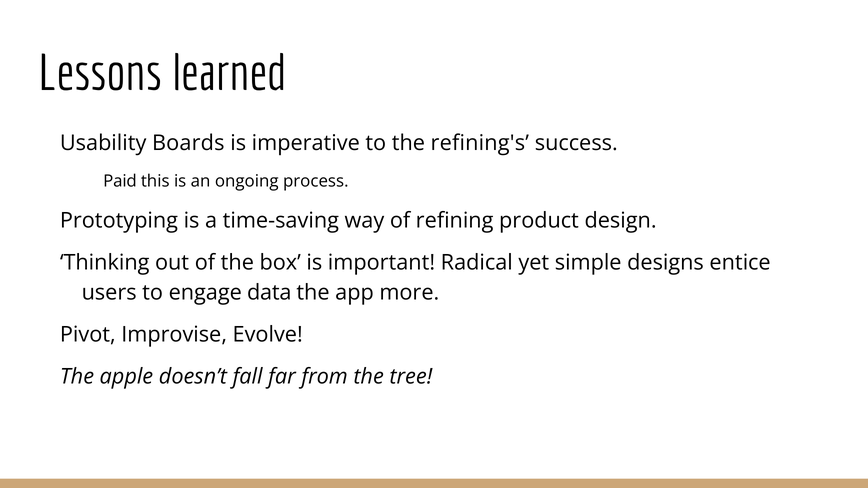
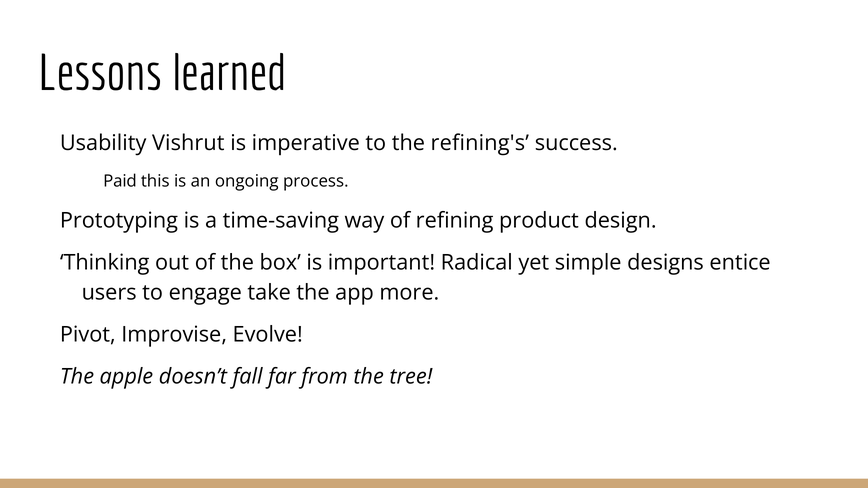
Boards: Boards -> Vishrut (188, 143)
data: data -> take (269, 293)
